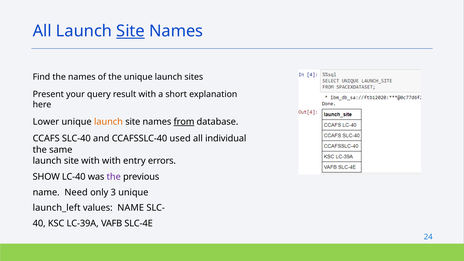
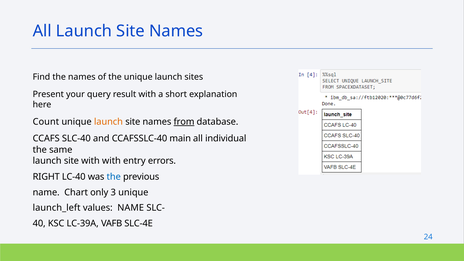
Site underline: present -> none (131, 31)
Lower: Lower -> Count (46, 122)
used: used -> main (180, 139)
SHOW: SHOW -> RIGHT (46, 177)
the colour: purple -> blue (114, 177)
Need: Need -> Chart (76, 192)
